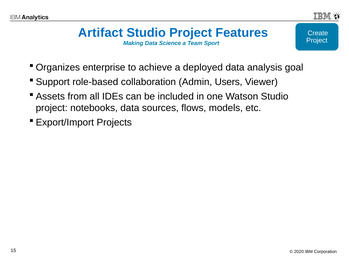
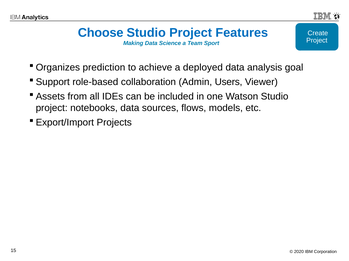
Artifact: Artifact -> Choose (101, 33)
enterprise: enterprise -> prediction (104, 68)
